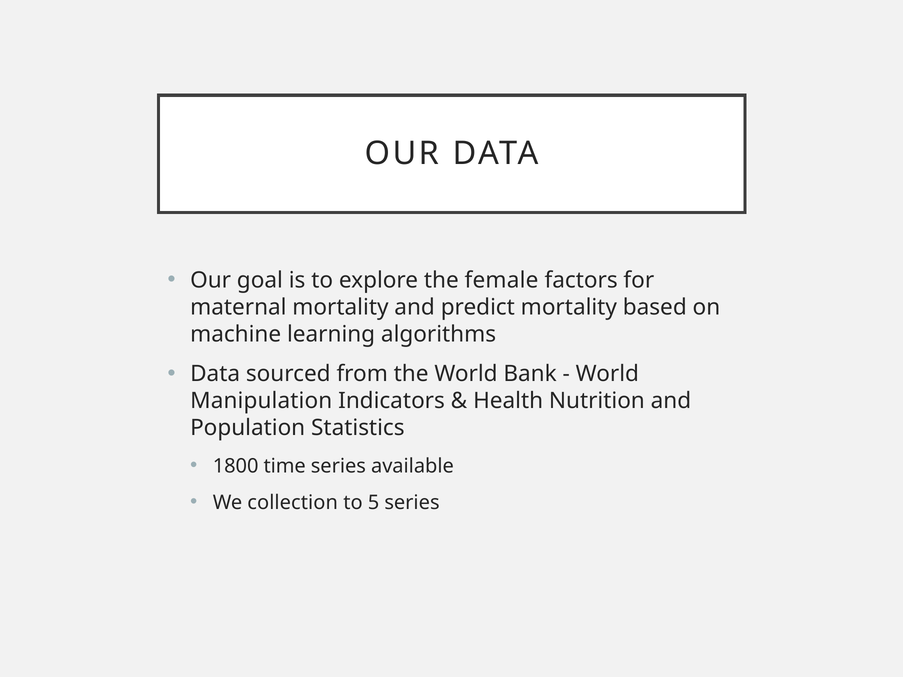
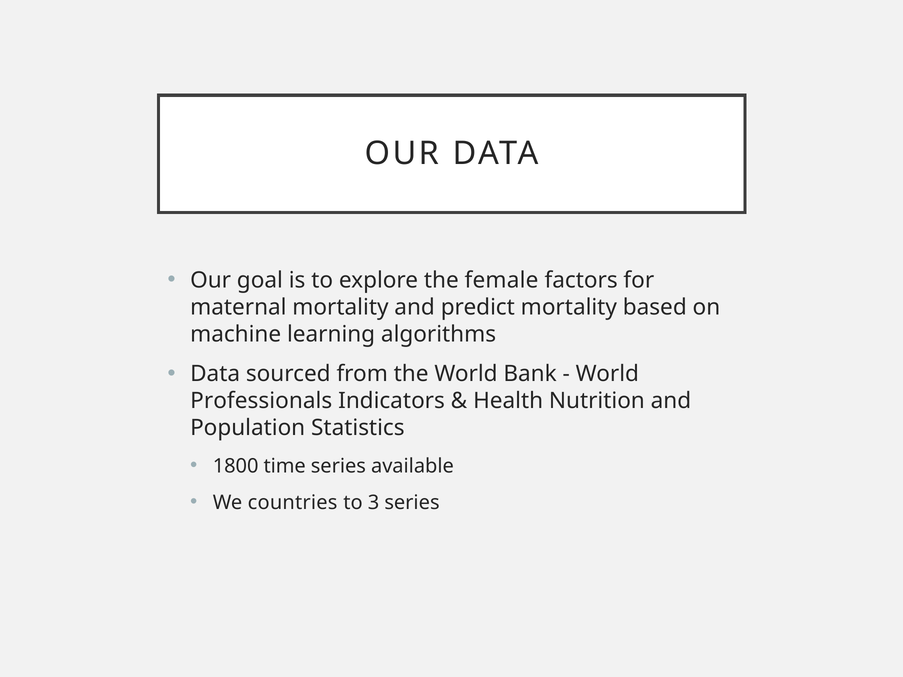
Manipulation: Manipulation -> Professionals (261, 401)
collection: collection -> countries (293, 503)
5: 5 -> 3 (374, 503)
